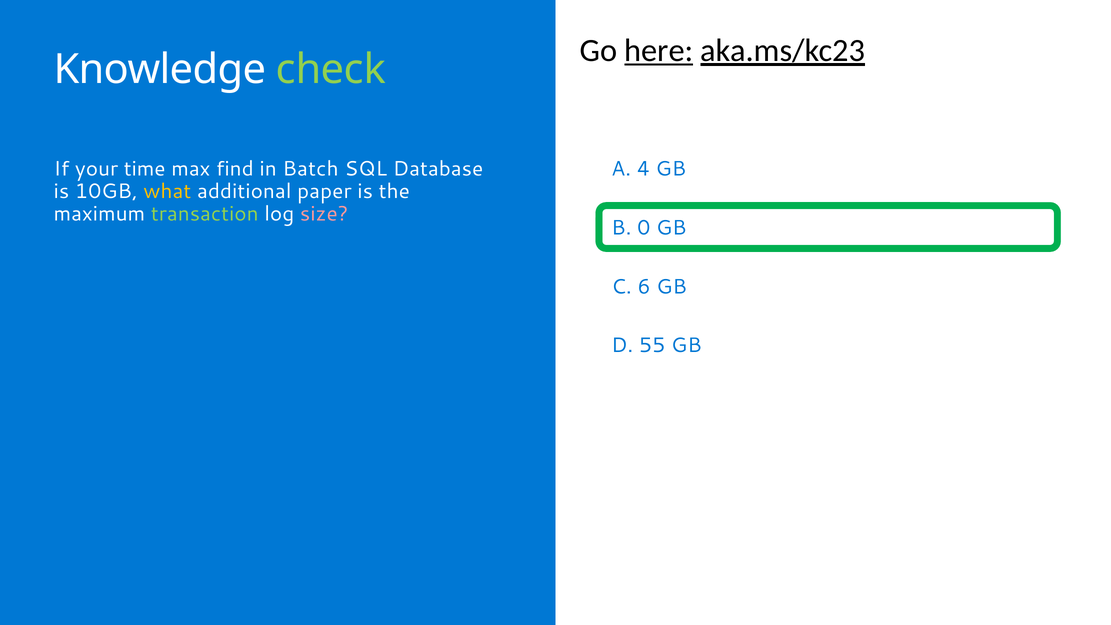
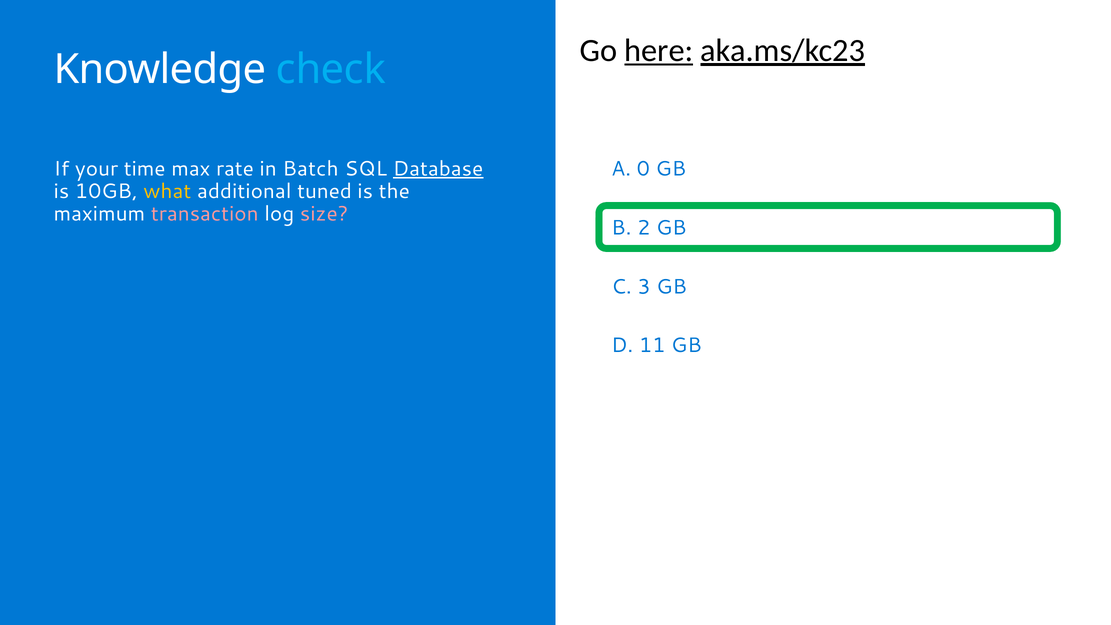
check colour: light green -> light blue (331, 70)
find: find -> rate (235, 169)
Database underline: none -> present (438, 169)
4: 4 -> 0 (643, 169)
paper: paper -> tuned (325, 191)
transaction colour: light green -> pink (205, 214)
0: 0 -> 2 (644, 228)
6: 6 -> 3 (644, 287)
55: 55 -> 11 (652, 346)
